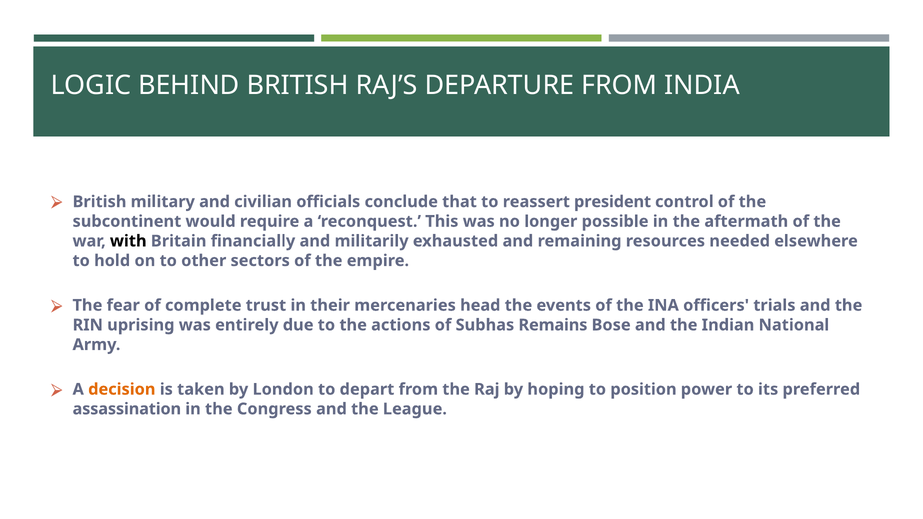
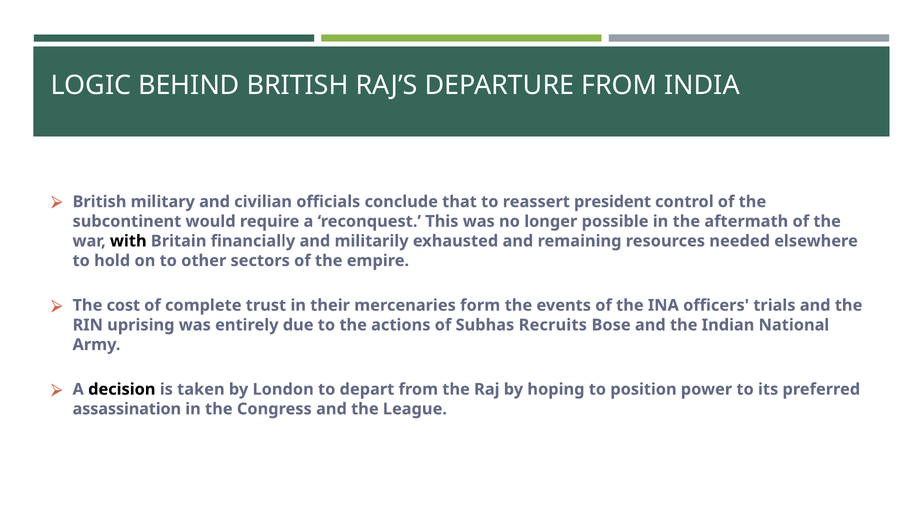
fear: fear -> cost (123, 305)
head: head -> form (480, 305)
Remains: Remains -> Recruits (553, 325)
decision colour: orange -> black (122, 389)
